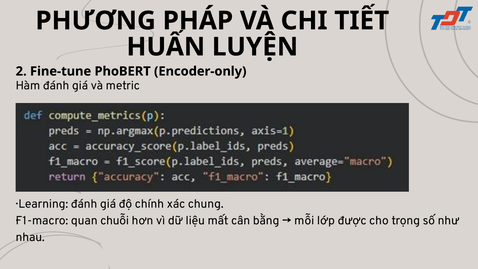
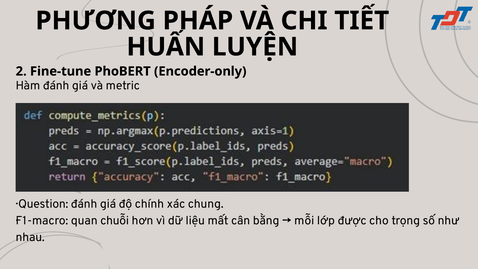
·Learning: ·Learning -> ·Question (42, 204)
